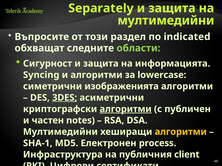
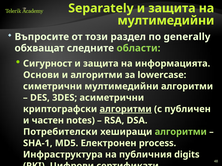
indicated: indicated -> generally (187, 37)
Syncing: Syncing -> Основи (41, 75)
симетрични изображенията: изображенията -> мултимедийни (122, 87)
3DES underline: present -> none (65, 98)
Мултимедийни: Мултимедийни -> Потребителски (60, 132)
алгоритми colour: yellow -> light green (181, 132)
client: client -> digits (187, 155)
